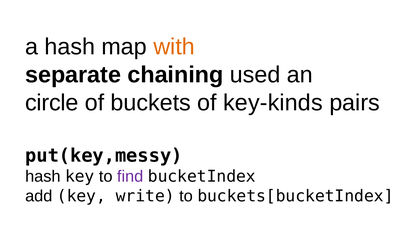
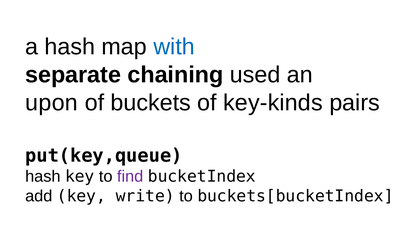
with colour: orange -> blue (174, 47)
circle: circle -> upon (52, 103)
put(key,messy: put(key,messy -> put(key,queue (104, 156)
